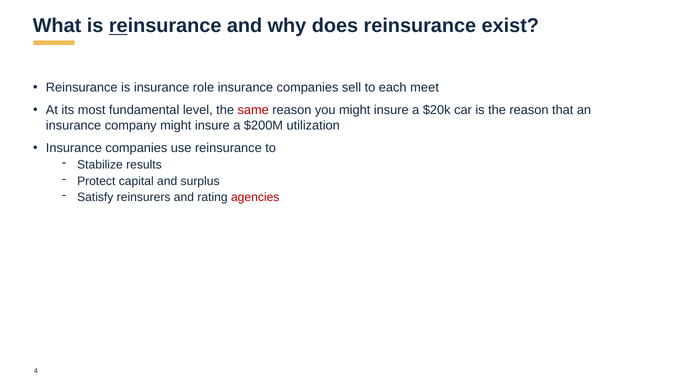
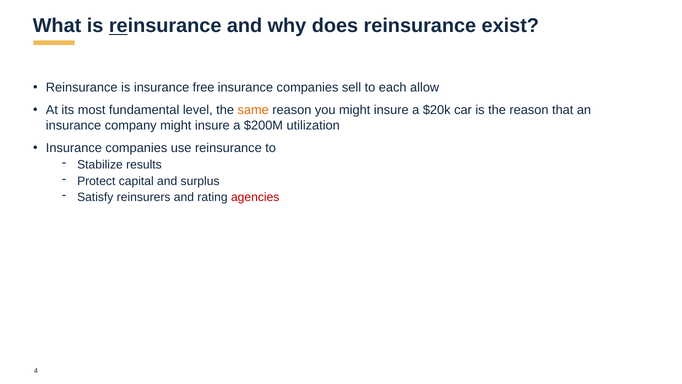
role: role -> free (204, 88)
meet: meet -> allow (425, 88)
same colour: red -> orange (253, 110)
